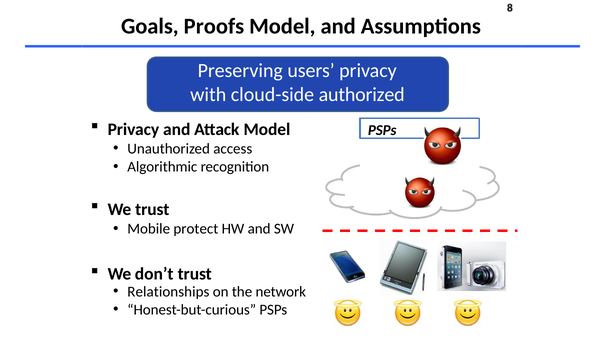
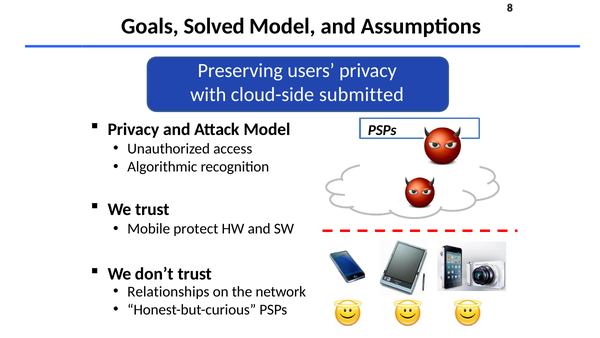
Proofs: Proofs -> Solved (214, 26)
authorized: authorized -> submitted (361, 94)
